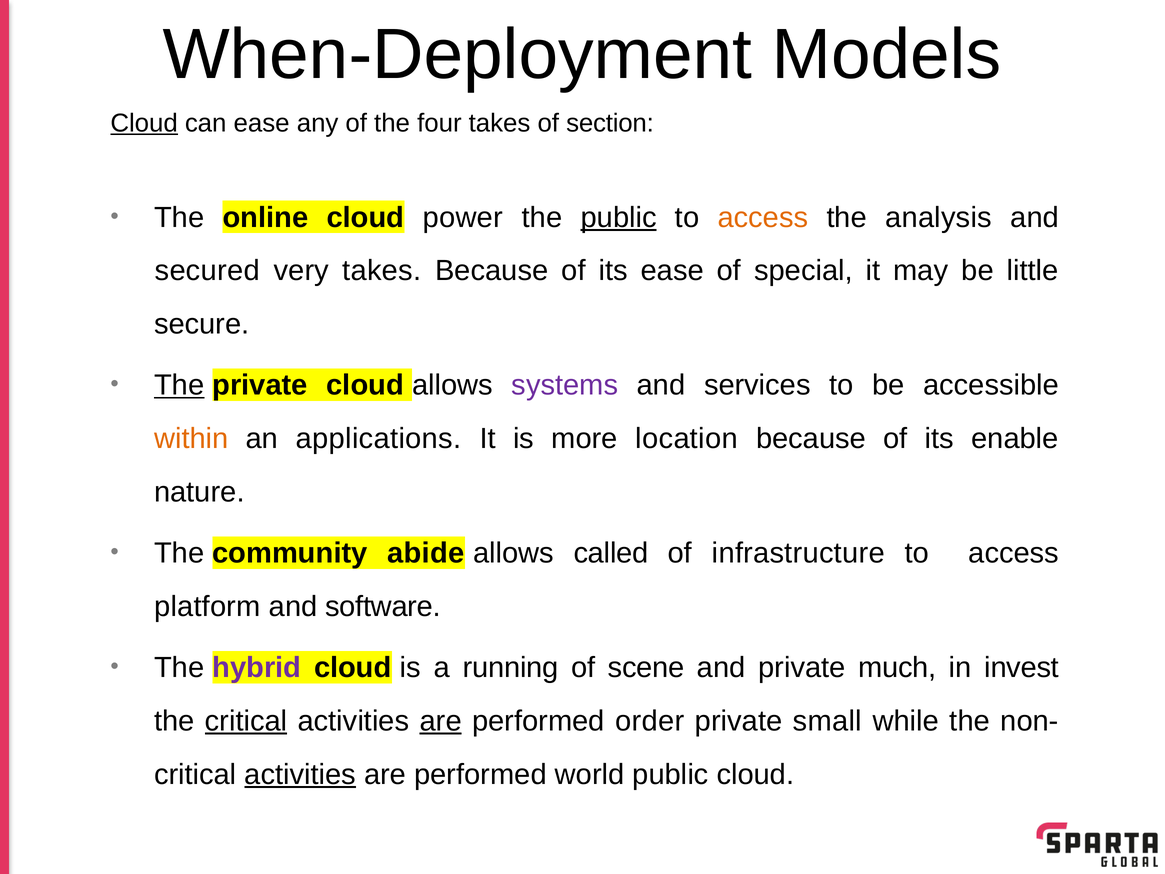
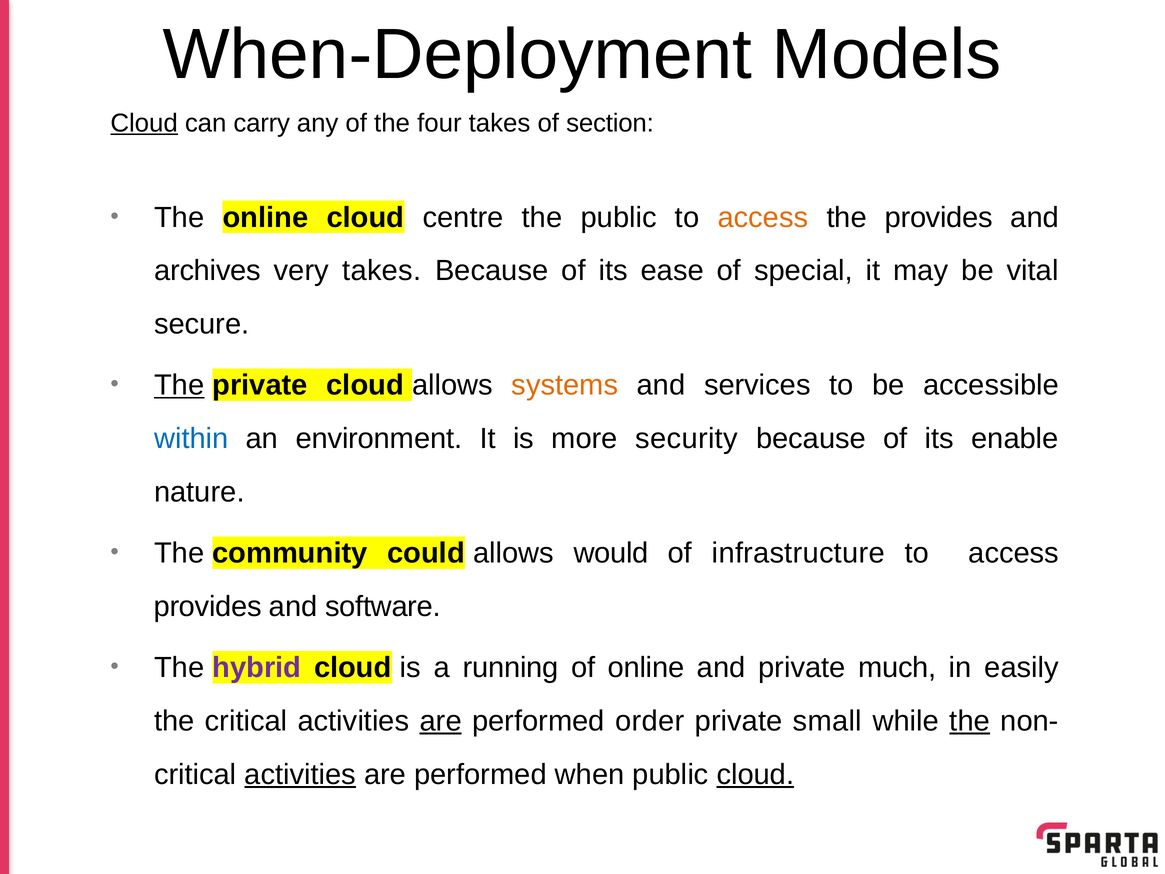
can ease: ease -> carry (262, 123)
power: power -> centre (463, 217)
public underline: present -> none (619, 217)
the analysis: analysis -> provides (939, 217)
secured: secured -> archives (208, 271)
little: little -> vital (1033, 271)
systems colour: purple -> orange (565, 385)
within colour: orange -> blue (191, 439)
applications: applications -> environment (379, 439)
location: location -> security (687, 439)
abide: abide -> could (426, 553)
called: called -> would (611, 553)
platform: platform -> provides (208, 606)
of scene: scene -> online (646, 667)
invest: invest -> easily (1022, 667)
critical underline: present -> none (246, 721)
the underline: none -> present (970, 721)
world: world -> when (590, 774)
cloud underline: none -> present (755, 774)
